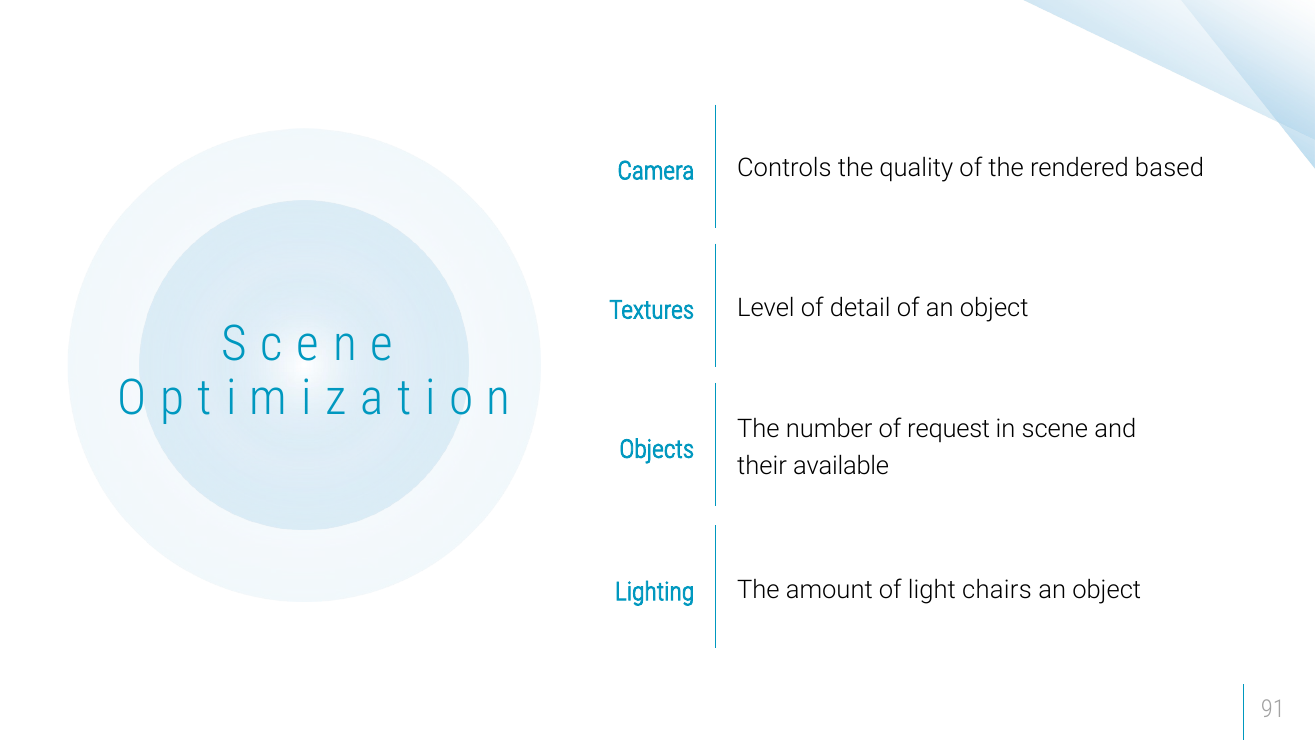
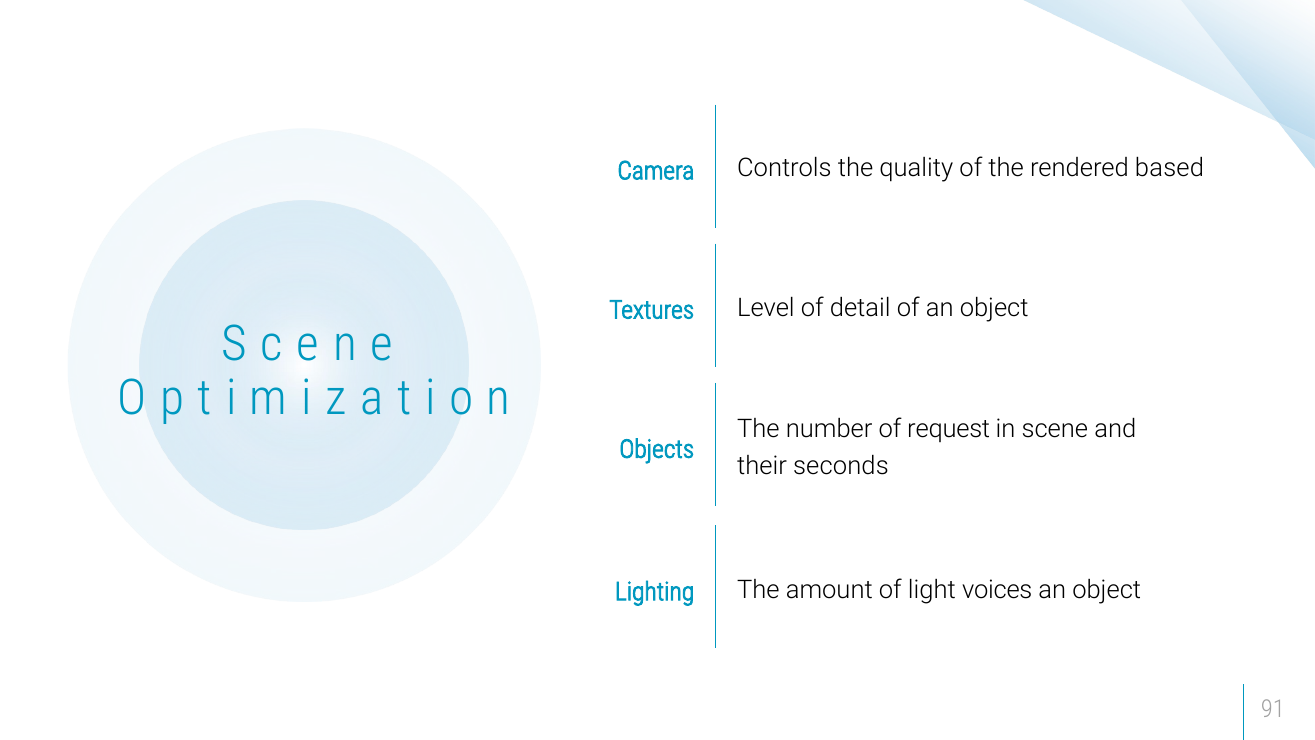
available: available -> seconds (841, 466)
chairs: chairs -> voices (997, 590)
